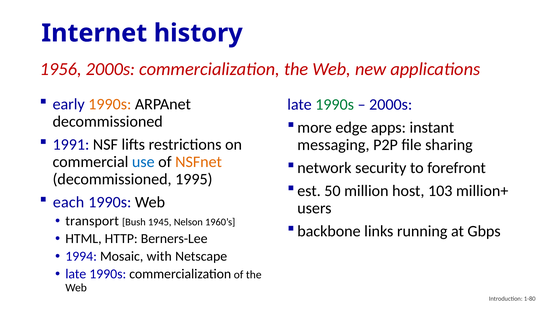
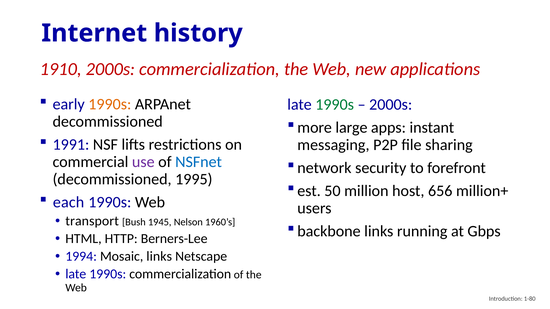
1956: 1956 -> 1910 (61, 69)
edge: edge -> large (351, 128)
use colour: blue -> purple (143, 162)
NSFnet colour: orange -> blue (199, 162)
103: 103 -> 656 (440, 191)
Mosaic with: with -> links (159, 257)
